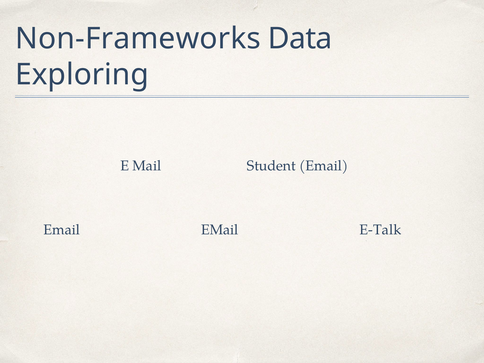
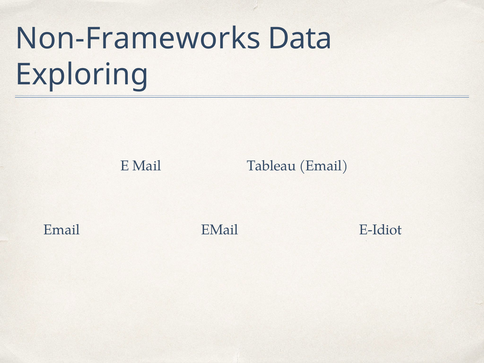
Student: Student -> Tableau (271, 166)
E-Talk: E-Talk -> E-Idiot (381, 230)
